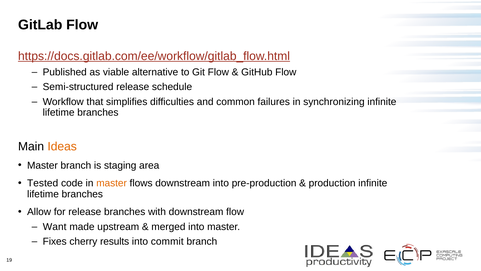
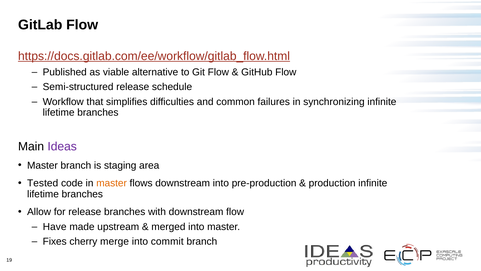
Ideas colour: orange -> purple (62, 146)
Want: Want -> Have (55, 227)
results: results -> merge (115, 241)
